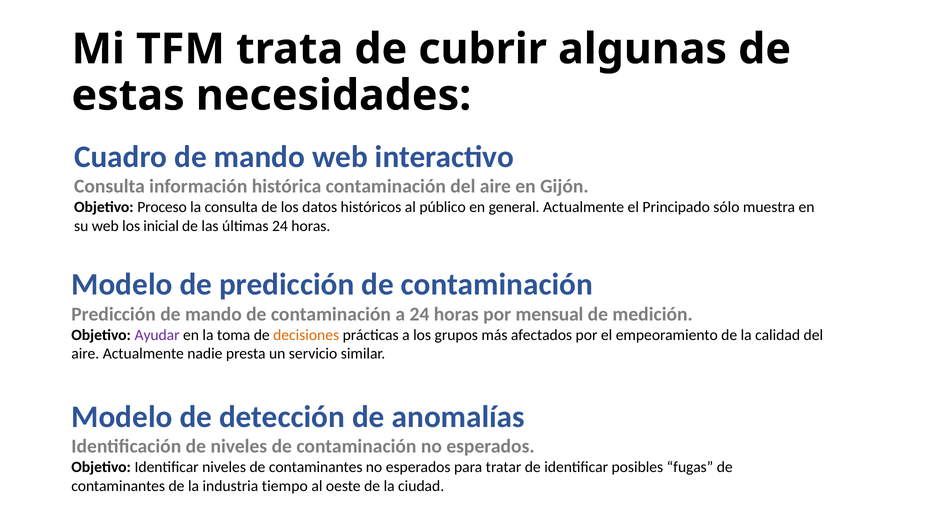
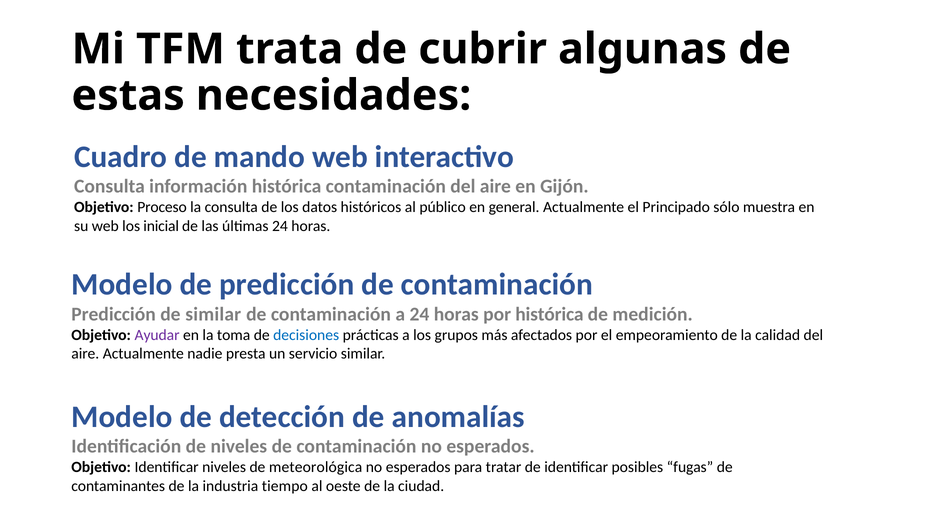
Predicción de mando: mando -> similar (213, 315)
por mensual: mensual -> histórica (549, 315)
decisiones colour: orange -> blue (306, 335)
niveles de contaminantes: contaminantes -> meteorológica (316, 468)
